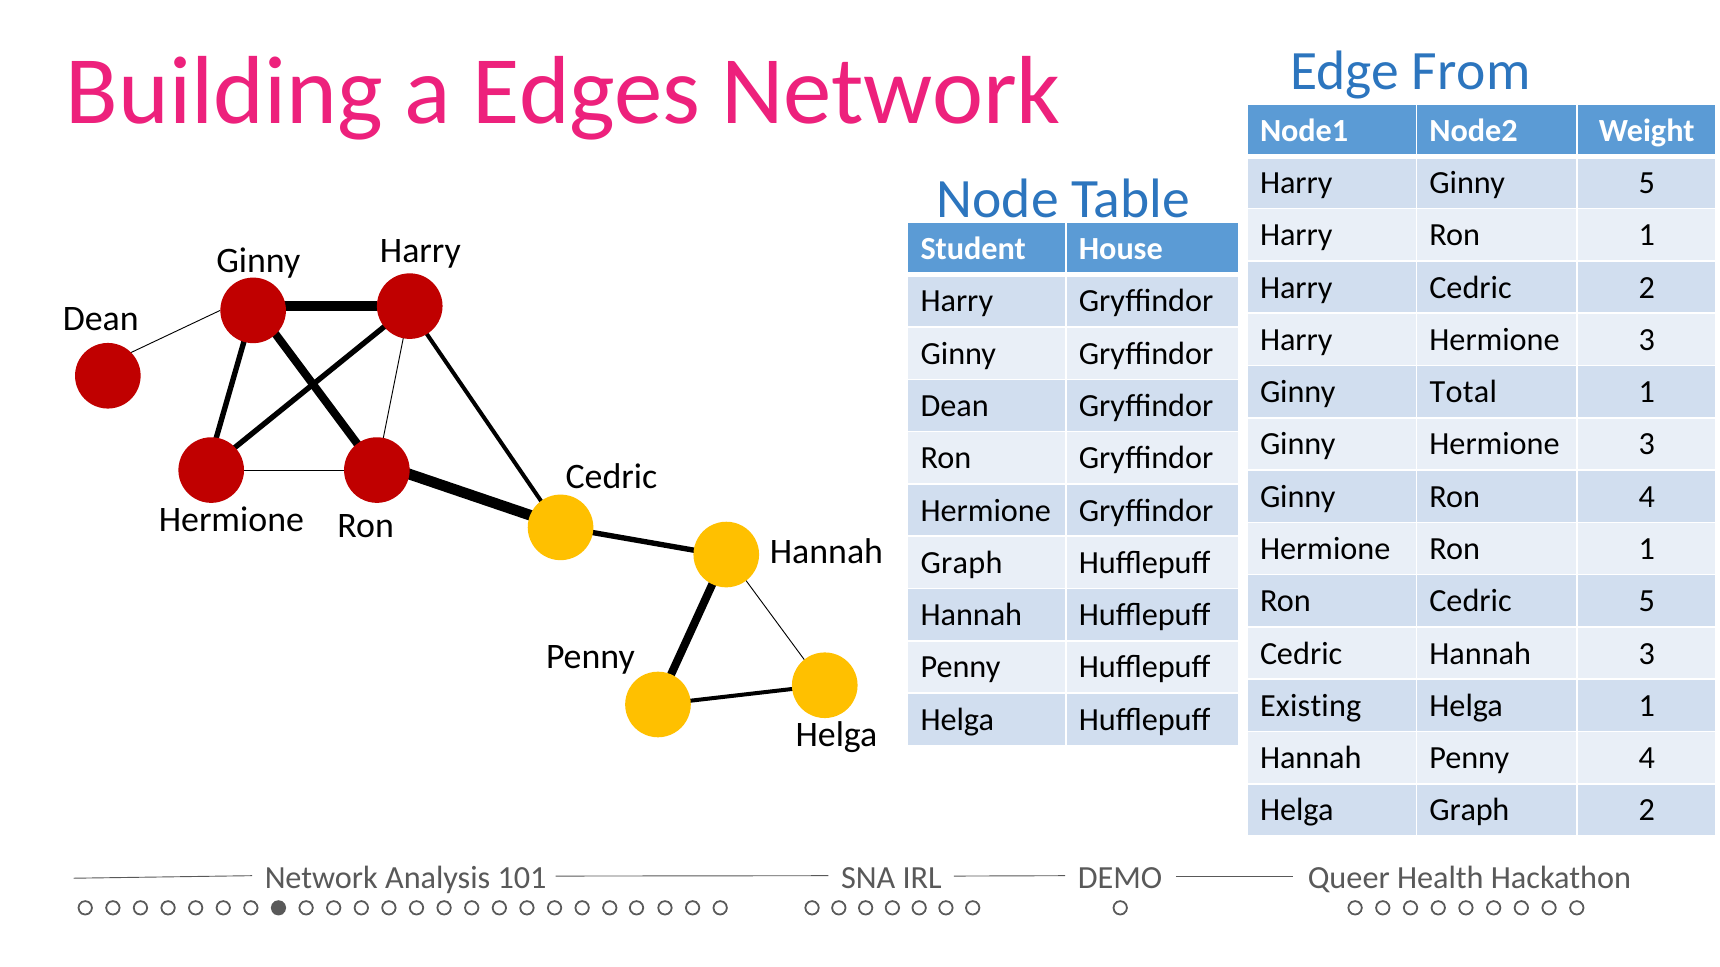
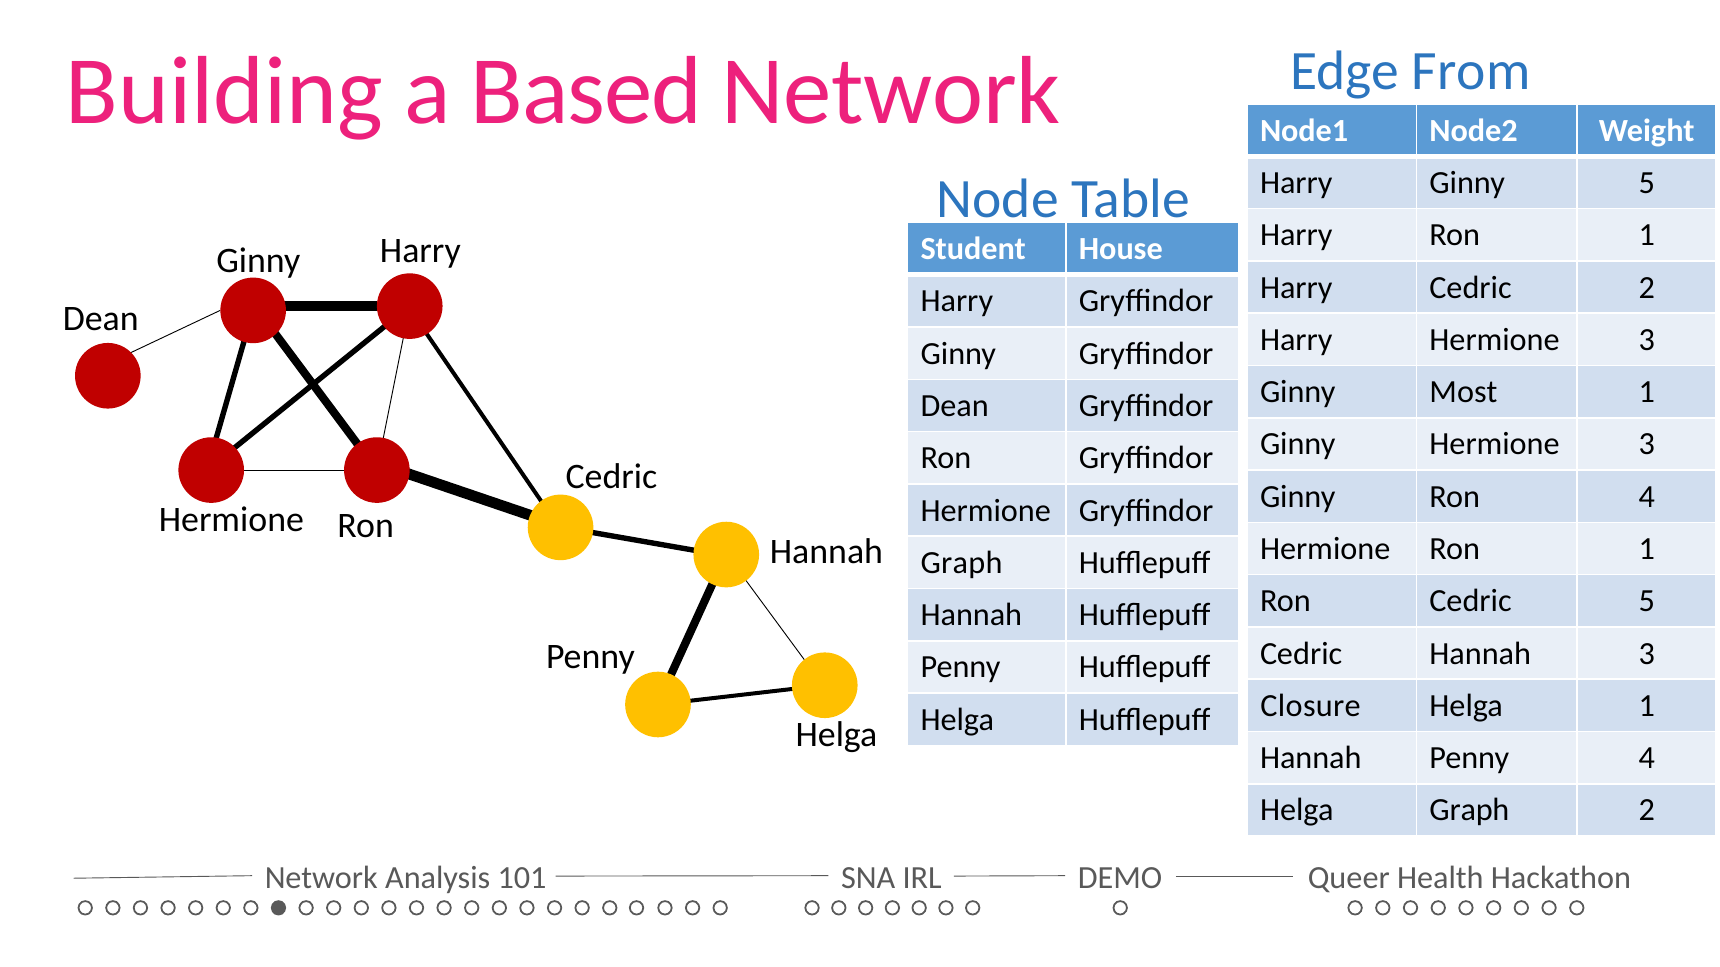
Edges: Edges -> Based (587, 92)
Total: Total -> Most (1463, 392)
Existing: Existing -> Closure (1311, 706)
